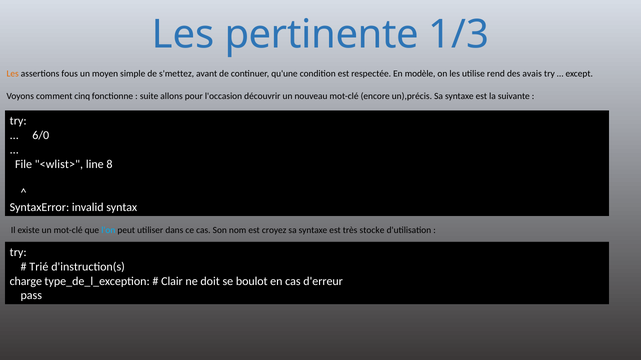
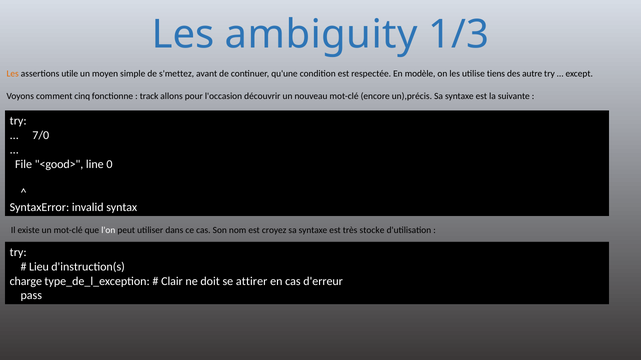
pertinente: pertinente -> ambiguity (321, 35)
fous: fous -> utile (70, 74)
rend: rend -> tiens (496, 74)
avais: avais -> autre (532, 74)
suite: suite -> track (149, 96)
6/0: 6/0 -> 7/0 (41, 135)
<wlist>: <wlist> -> <good> (59, 164)
8: 8 -> 0 (109, 164)
l'on colour: light blue -> white (108, 230)
Trié: Trié -> Lieu (39, 267)
boulot: boulot -> attirer (252, 281)
